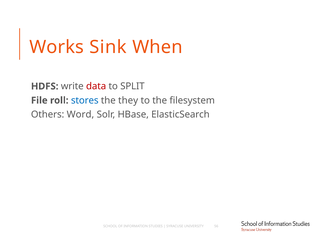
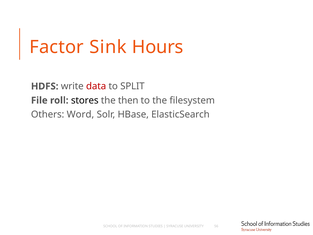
Works: Works -> Factor (57, 47)
When: When -> Hours (158, 47)
stores colour: blue -> black (85, 100)
they: they -> then (128, 100)
